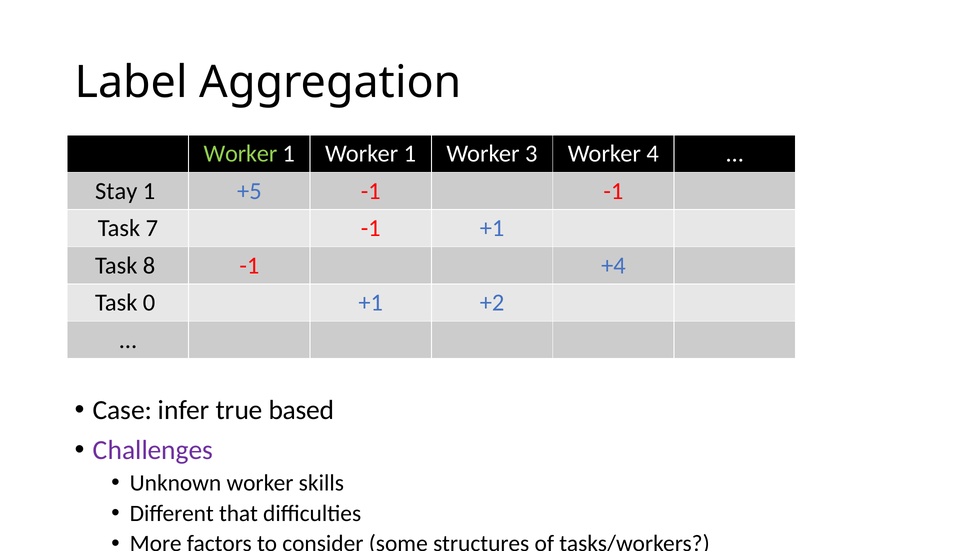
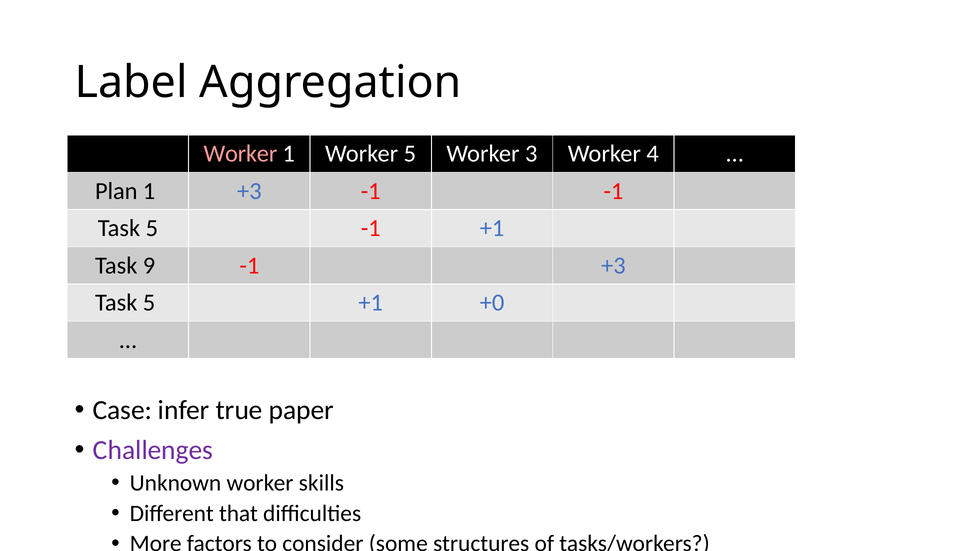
Worker colour: light green -> pink (240, 154)
1 Worker 1: 1 -> 5 (410, 154)
Stay: Stay -> Plan (116, 191)
1 +5: +5 -> +3 (249, 191)
7: 7 -> 5 (152, 228)
8: 8 -> 9 (149, 265)
-1 +4: +4 -> +3 (613, 265)
0: 0 -> 5 (149, 303)
+2: +2 -> +0 (492, 303)
based: based -> paper (301, 410)
